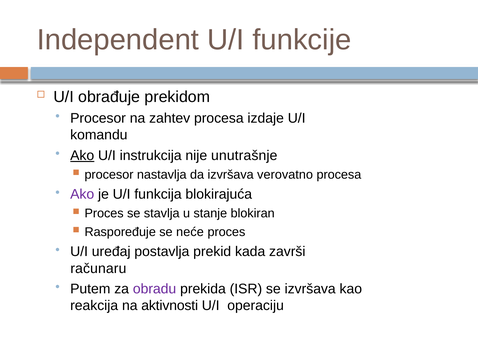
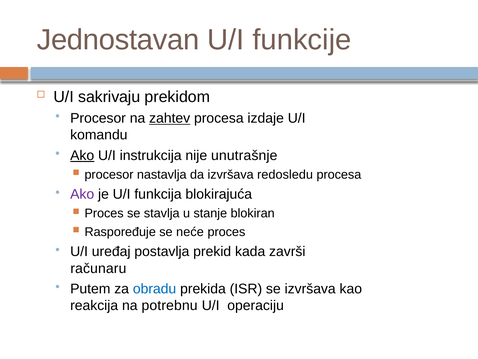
Independent: Independent -> Jednostavan (118, 40)
obrađuje: obrađuje -> sakrivaju (109, 97)
zahtev underline: none -> present (170, 118)
verovatno: verovatno -> redosledu (285, 174)
obradu colour: purple -> blue (155, 288)
aktivnosti: aktivnosti -> potrebnu (170, 305)
